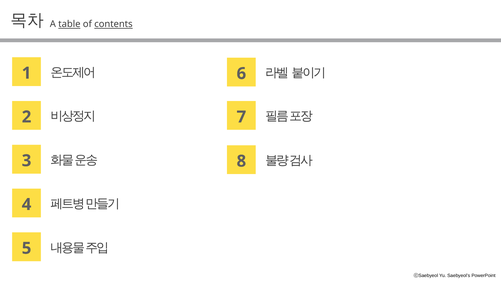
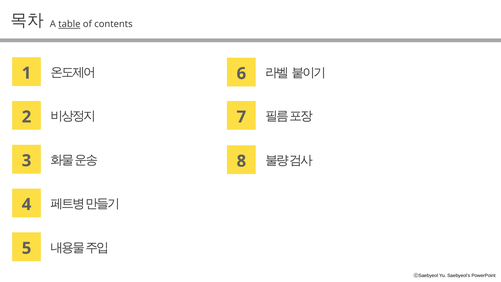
contents underline: present -> none (113, 24)
